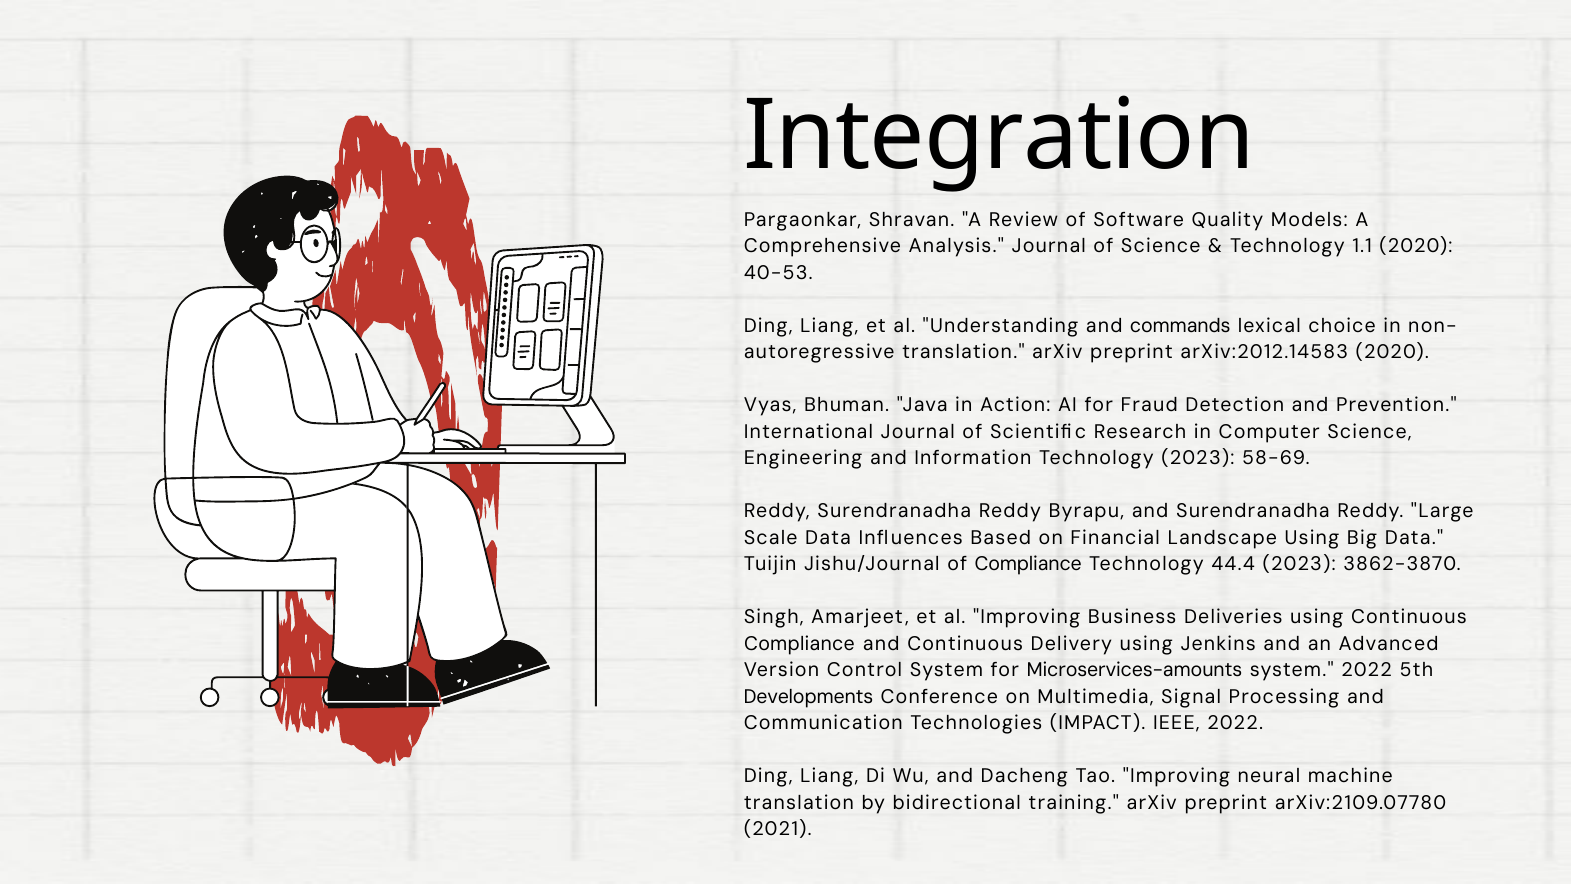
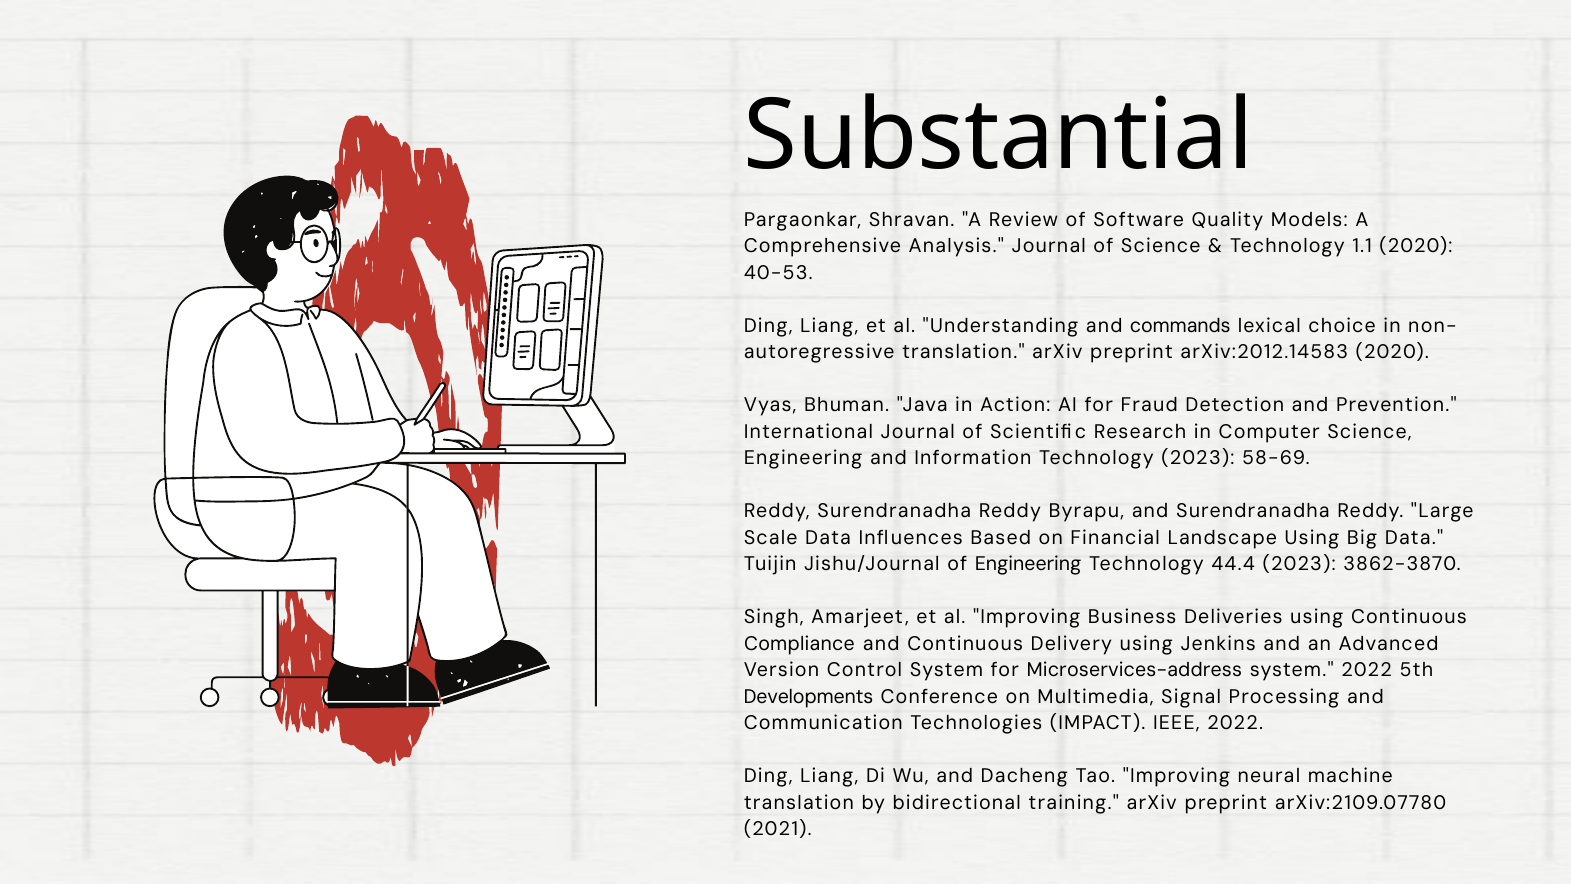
Integration: Integration -> Substantial (999, 136)
of Compliance: Compliance -> Engineering (1028, 564)
Microservices-amounts: Microservices-amounts -> Microservices-address (1134, 670)
